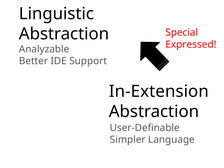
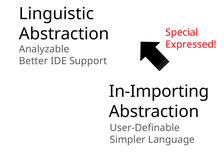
In-Extension: In-Extension -> In-Importing (159, 91)
